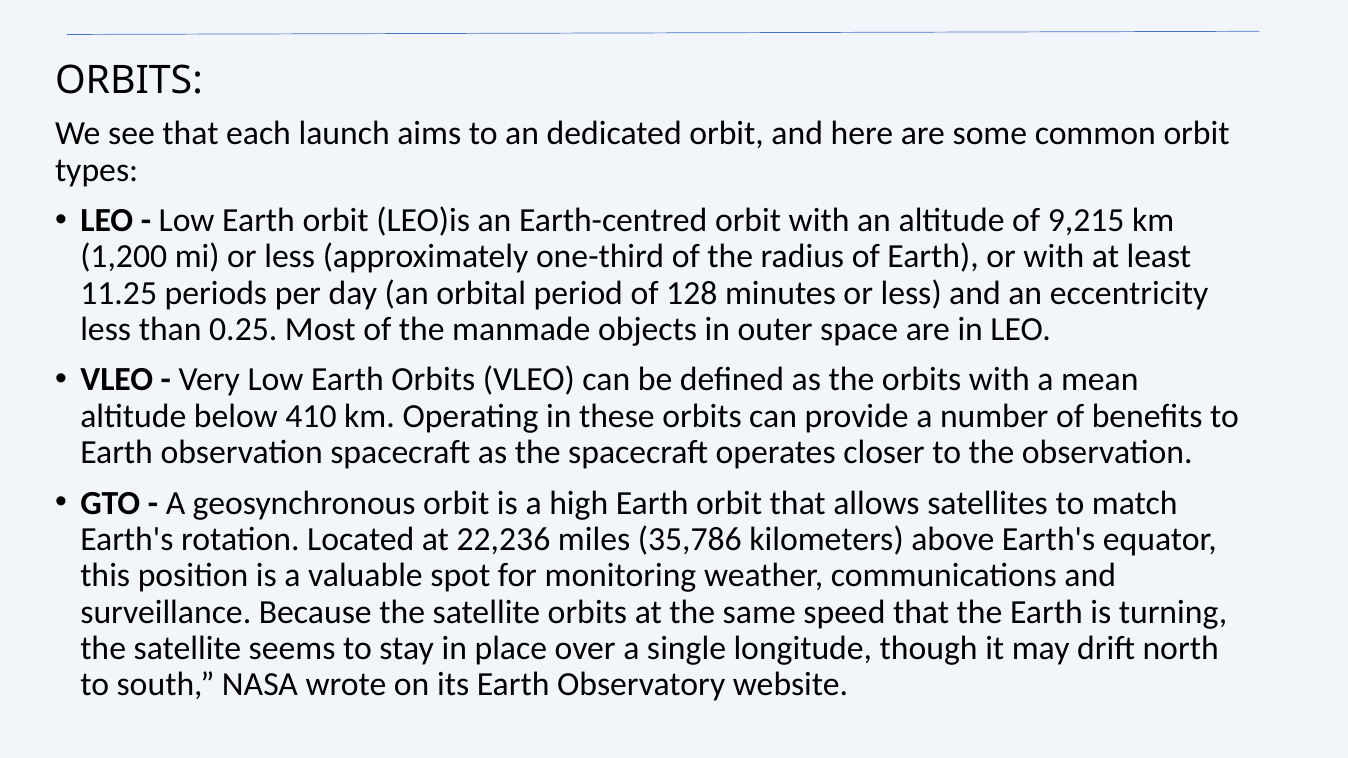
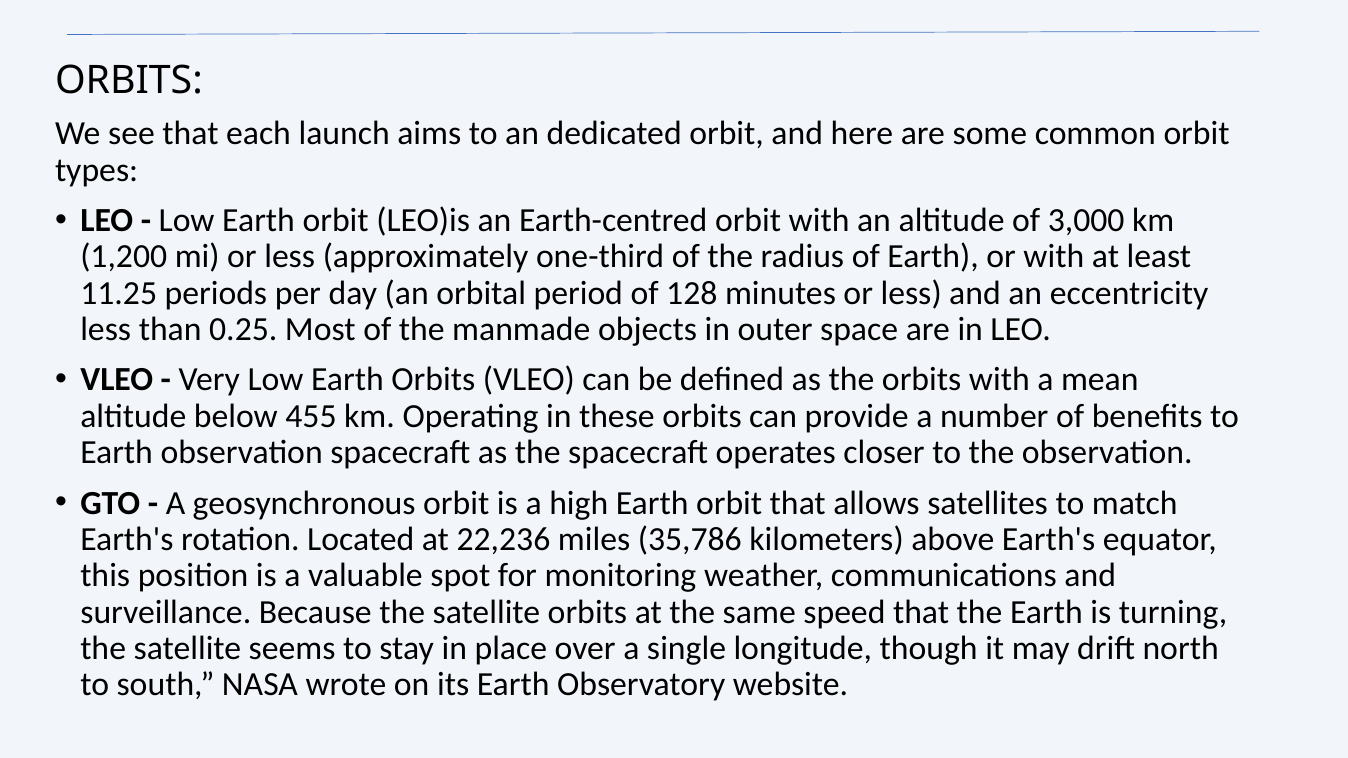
9,215: 9,215 -> 3,000 (1086, 220)
410: 410 -> 455 (311, 416)
